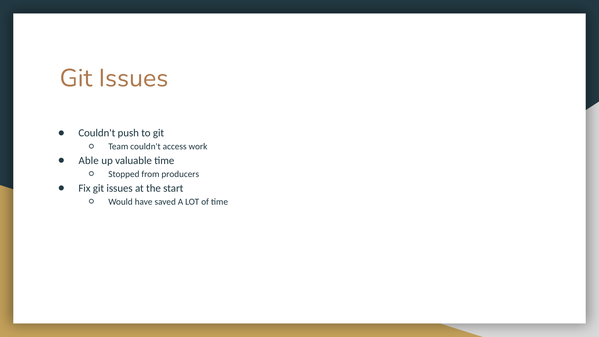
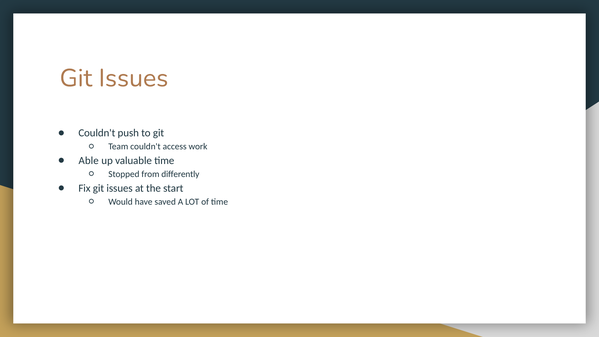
producers: producers -> differently (180, 174)
